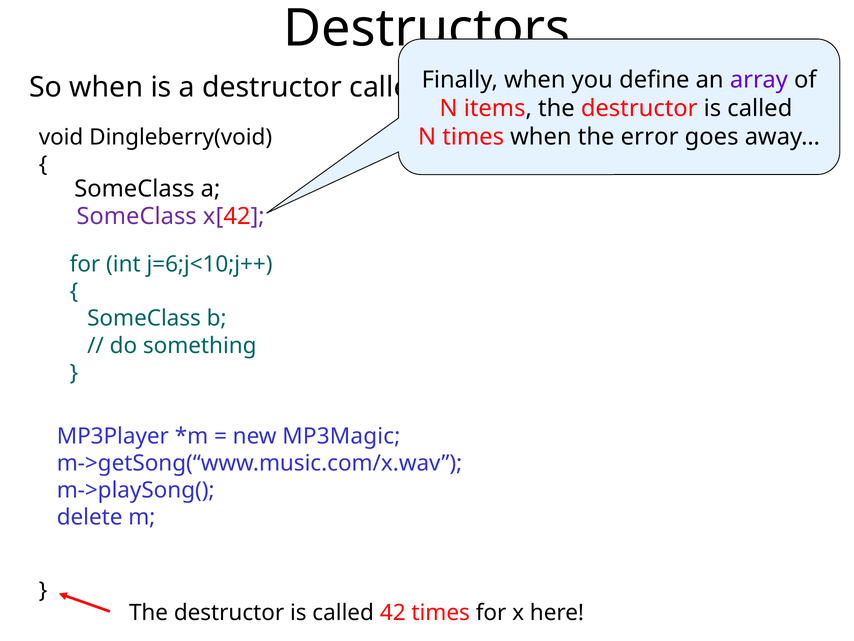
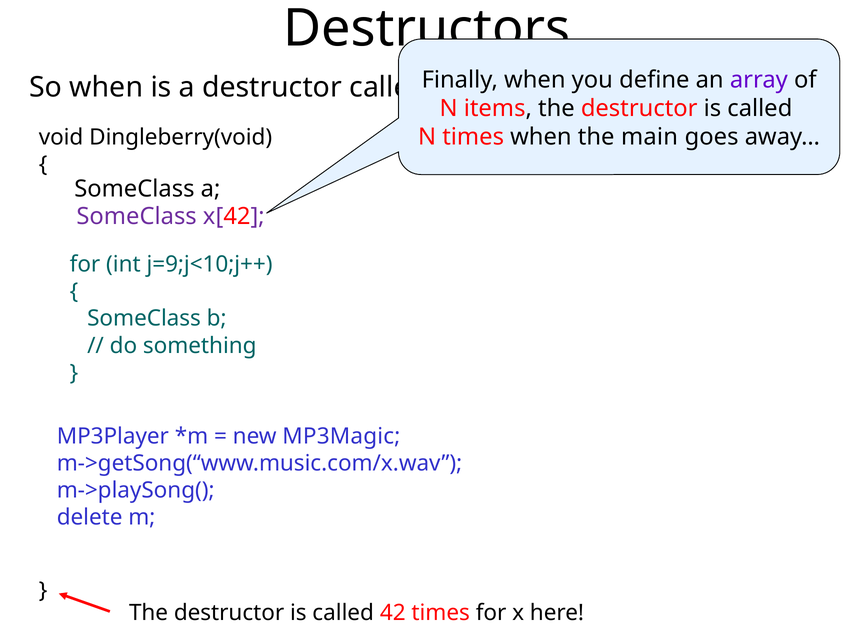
error: error -> main (650, 137)
j=6;j<10;j++: j=6;j<10;j++ -> j=9;j<10;j++ (210, 264)
